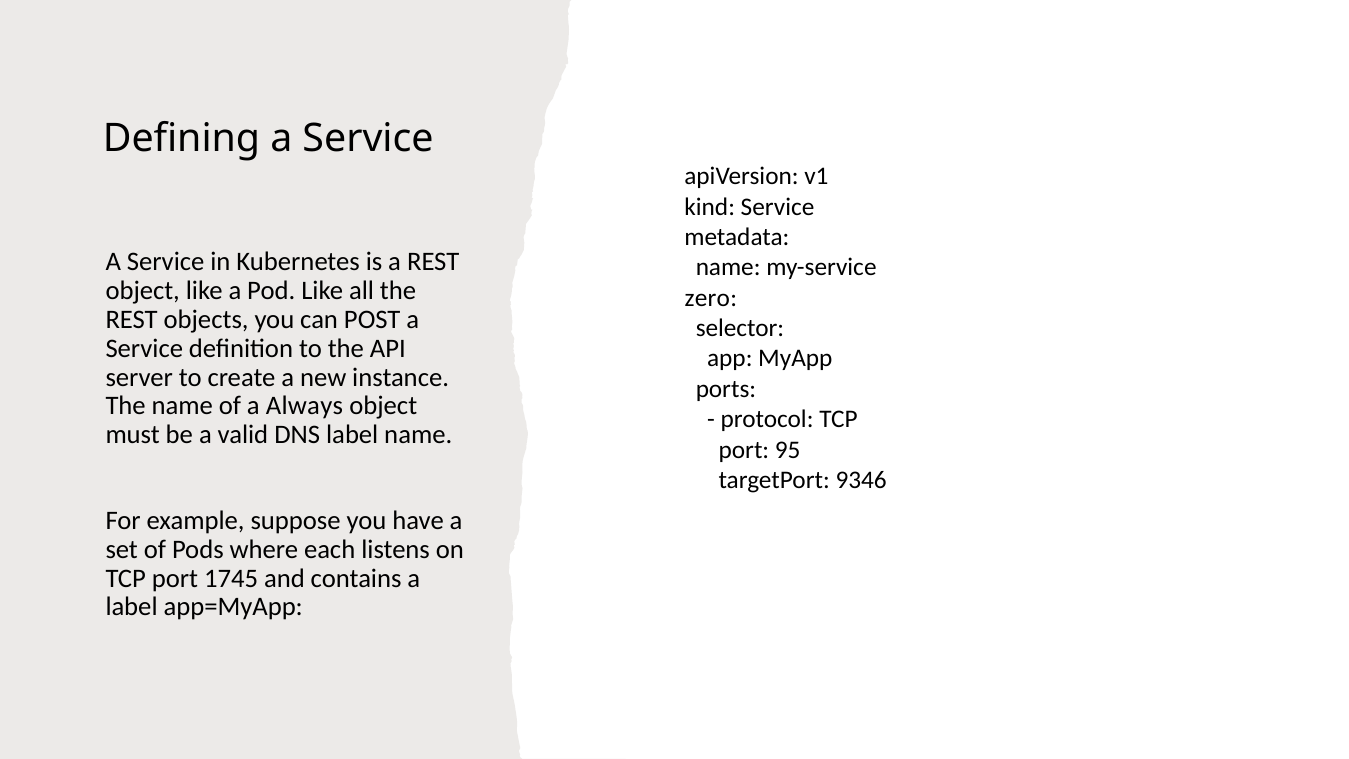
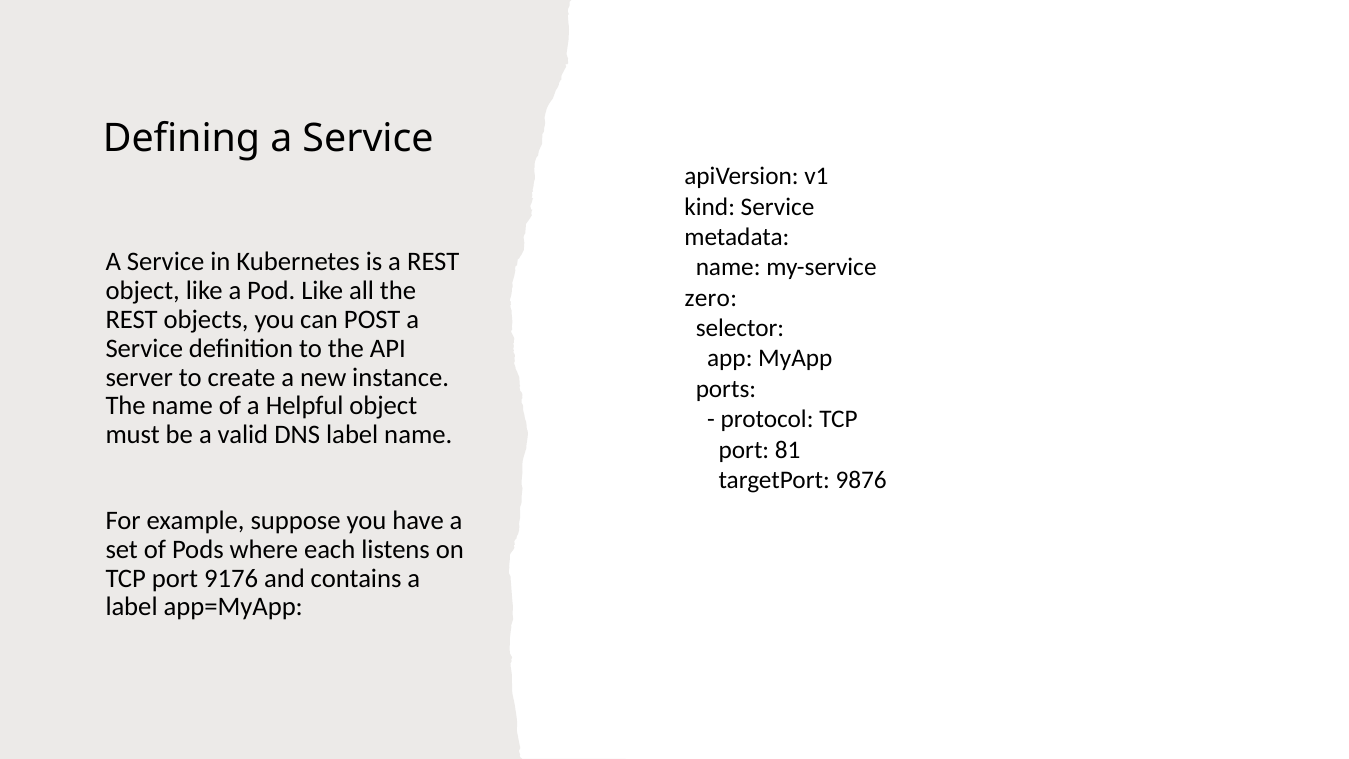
Always: Always -> Helpful (305, 406)
95: 95 -> 81 (788, 450)
9346: 9346 -> 9876 (861, 480)
1745: 1745 -> 9176 (231, 578)
